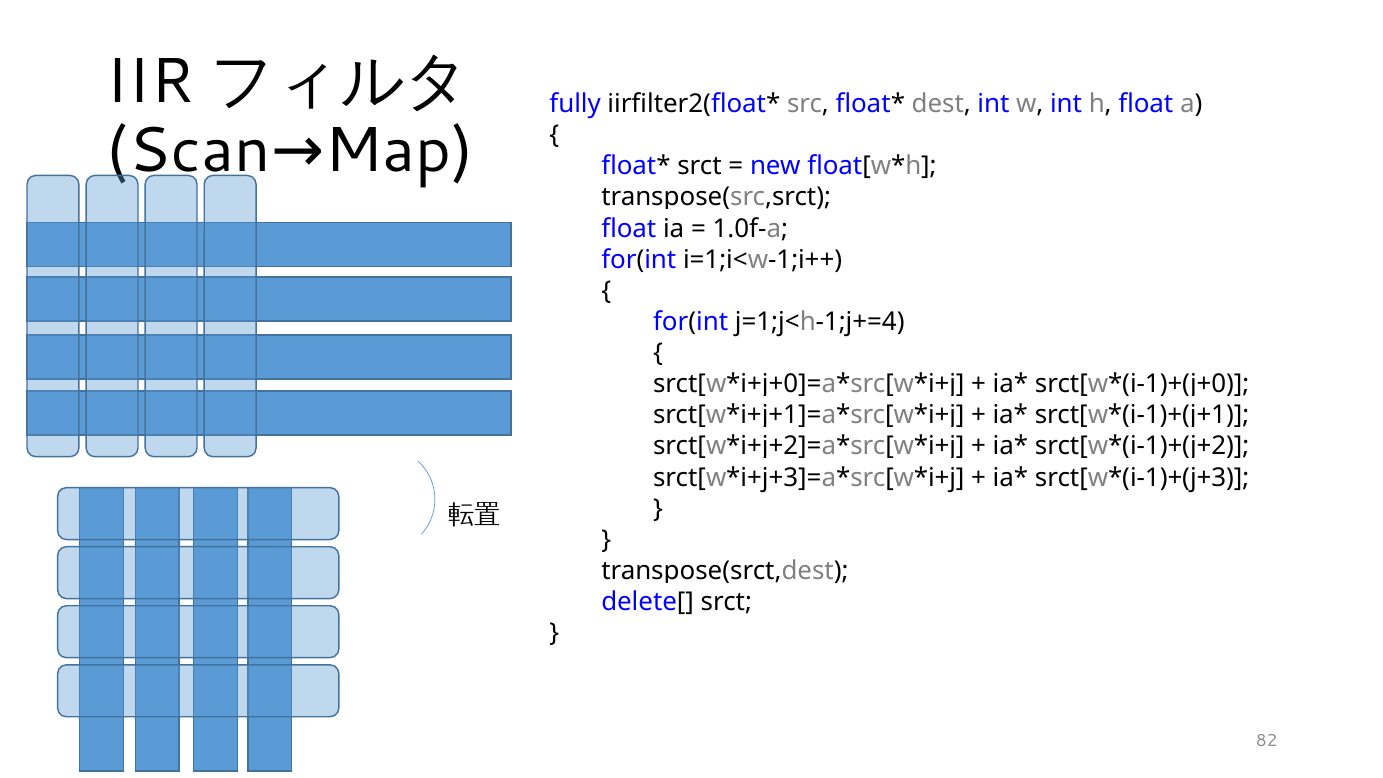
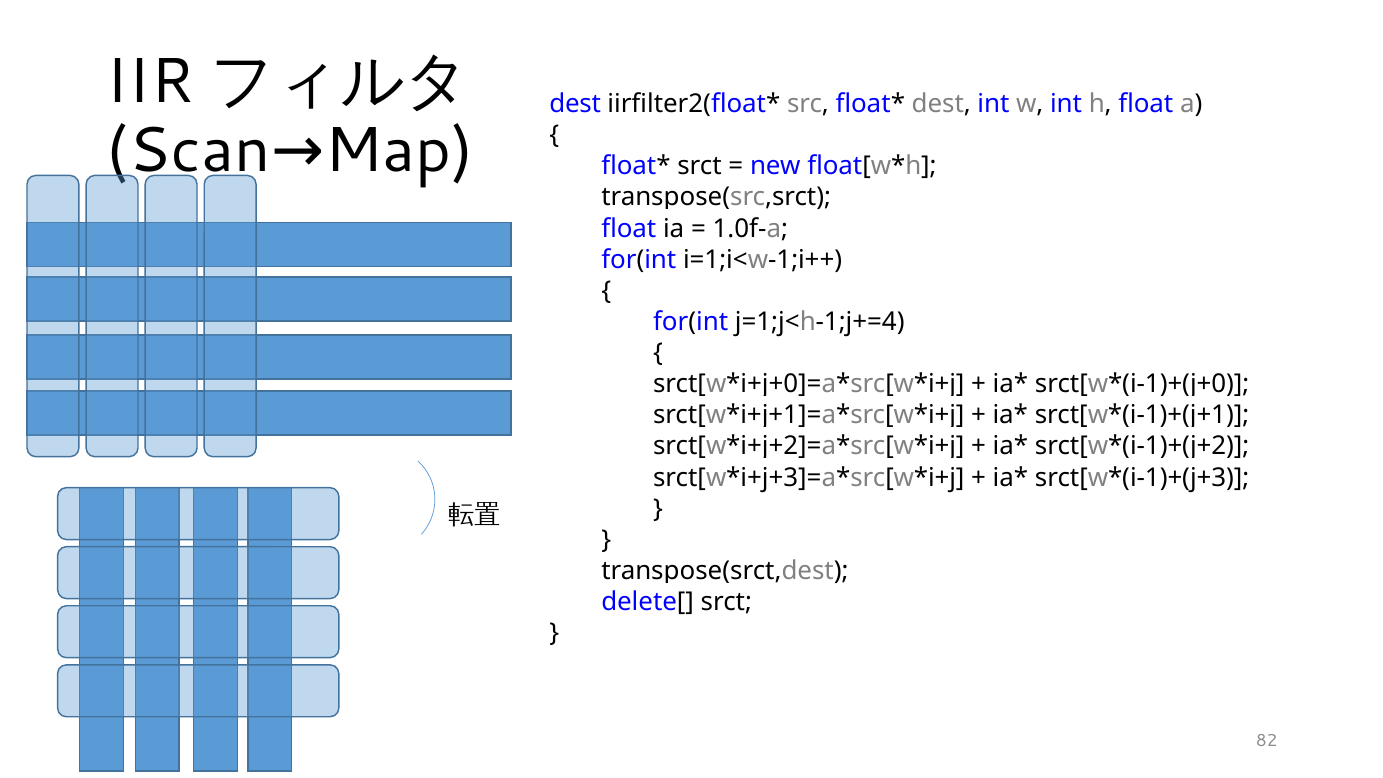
fully: fully -> dest (575, 104)
